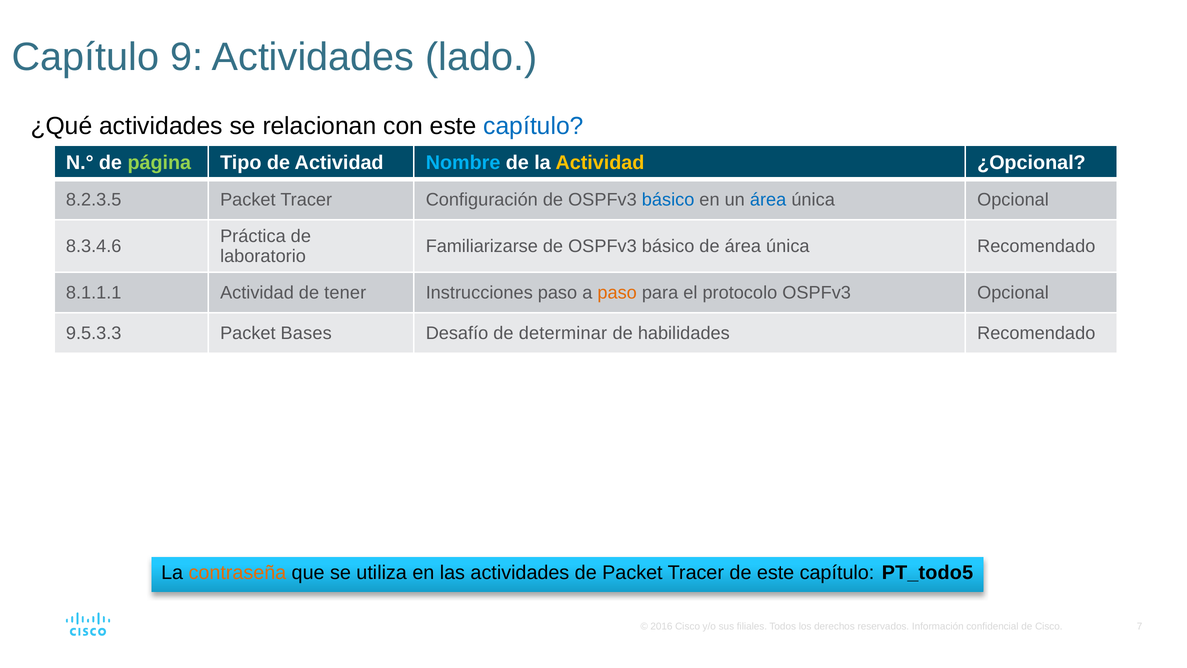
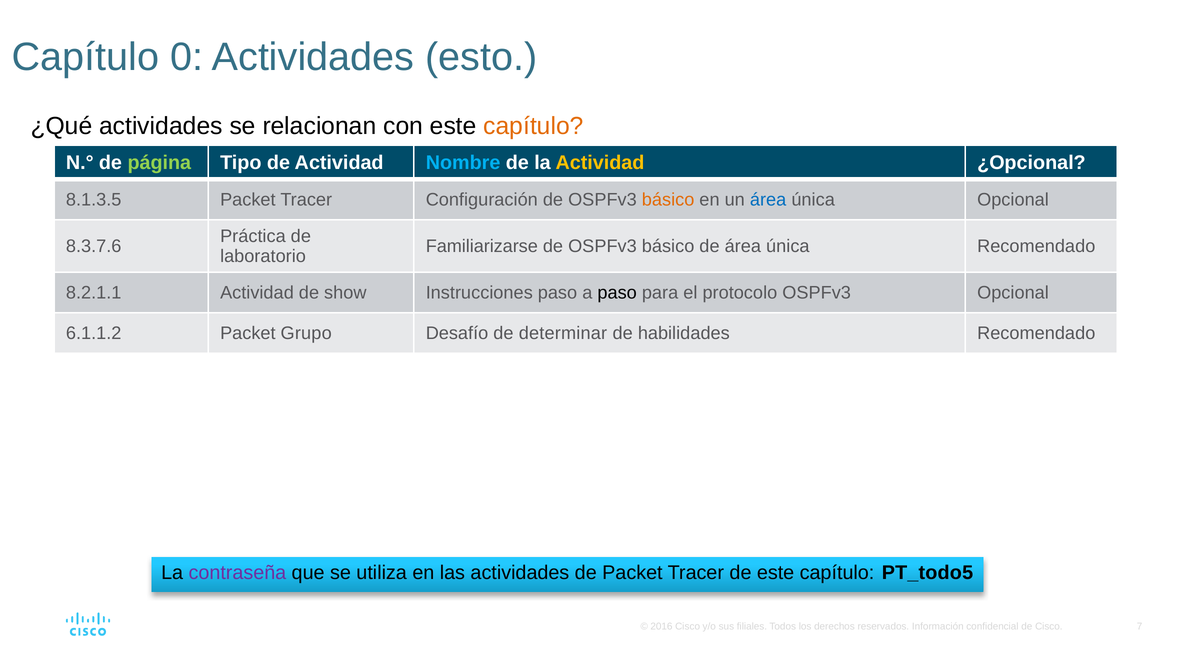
9: 9 -> 0 (187, 57)
lado: lado -> esto (481, 57)
capítulo colour: blue -> orange (533, 126)
8.2.3.5: 8.2.3.5 -> 8.1.3.5 (94, 200)
básico colour: blue -> orange (668, 200)
8.3.4.6: 8.3.4.6 -> 8.3.7.6 (94, 246)
8.1.1.1: 8.1.1.1 -> 8.2.1.1 (94, 293)
tener: tener -> show (345, 293)
paso colour: orange -> black (617, 293)
9.5.3.3: 9.5.3.3 -> 6.1.1.2 (94, 333)
Bases: Bases -> Grupo (306, 333)
contraseña colour: orange -> purple (237, 572)
